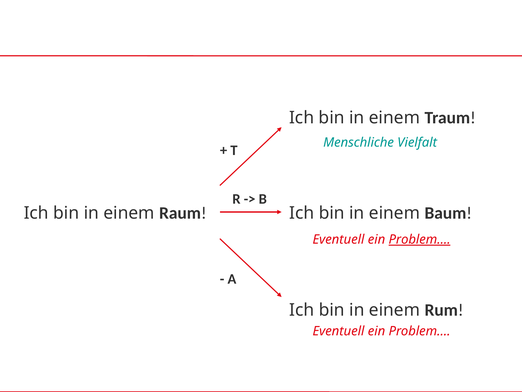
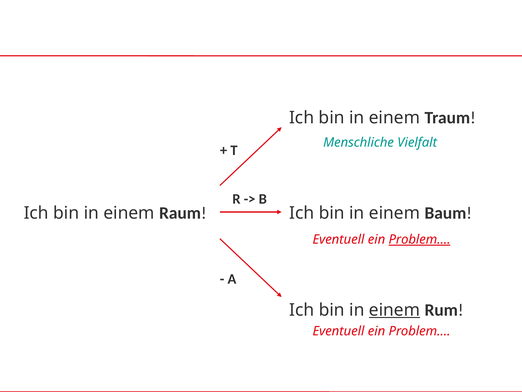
einem underline: none -> present (395, 310)
